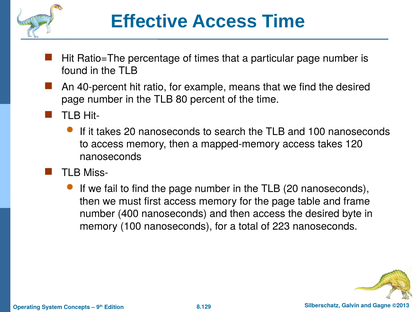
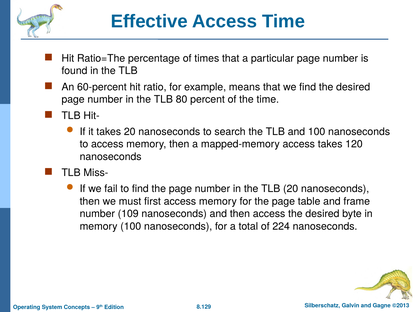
40-percent: 40-percent -> 60-percent (102, 87)
400: 400 -> 109 (128, 214)
223: 223 -> 224 (281, 226)
